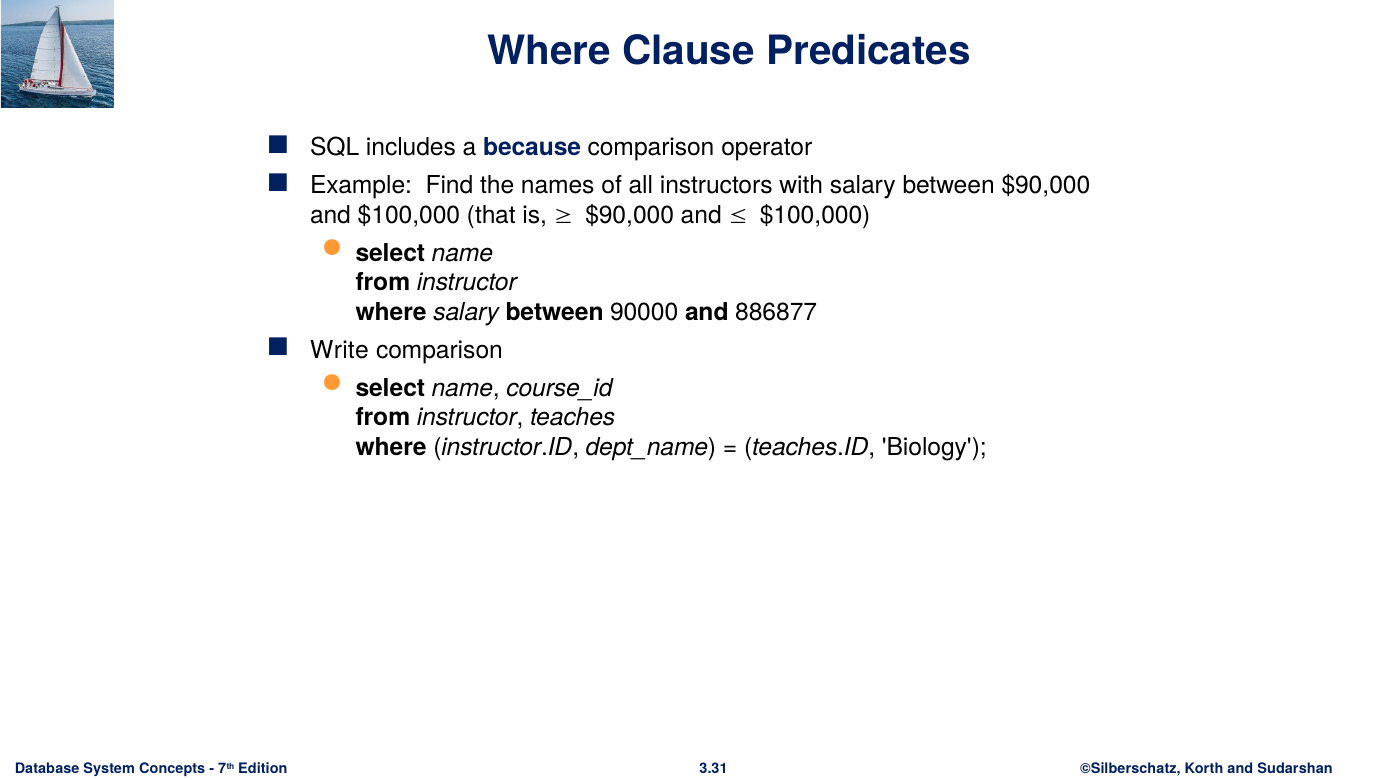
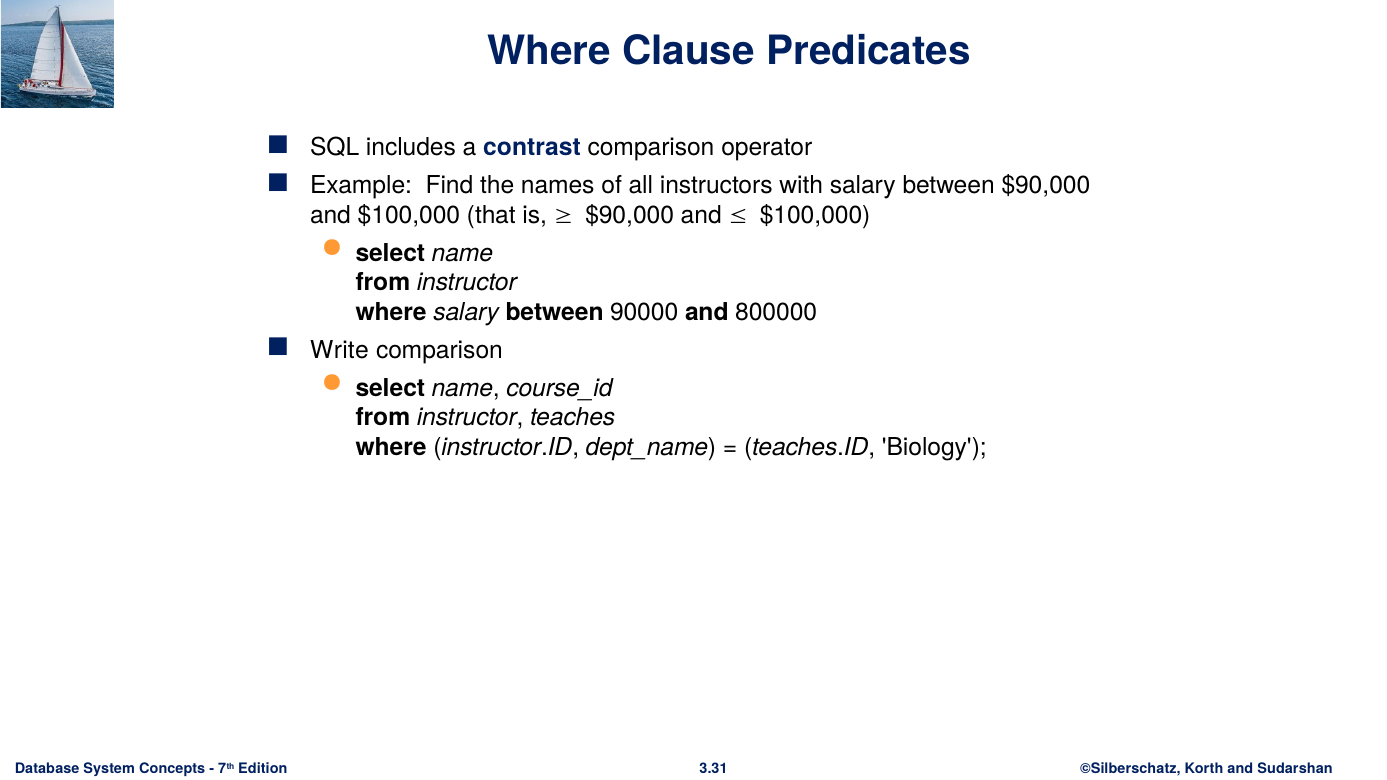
because: because -> contrast (532, 147)
886877: 886877 -> 800000 (776, 312)
